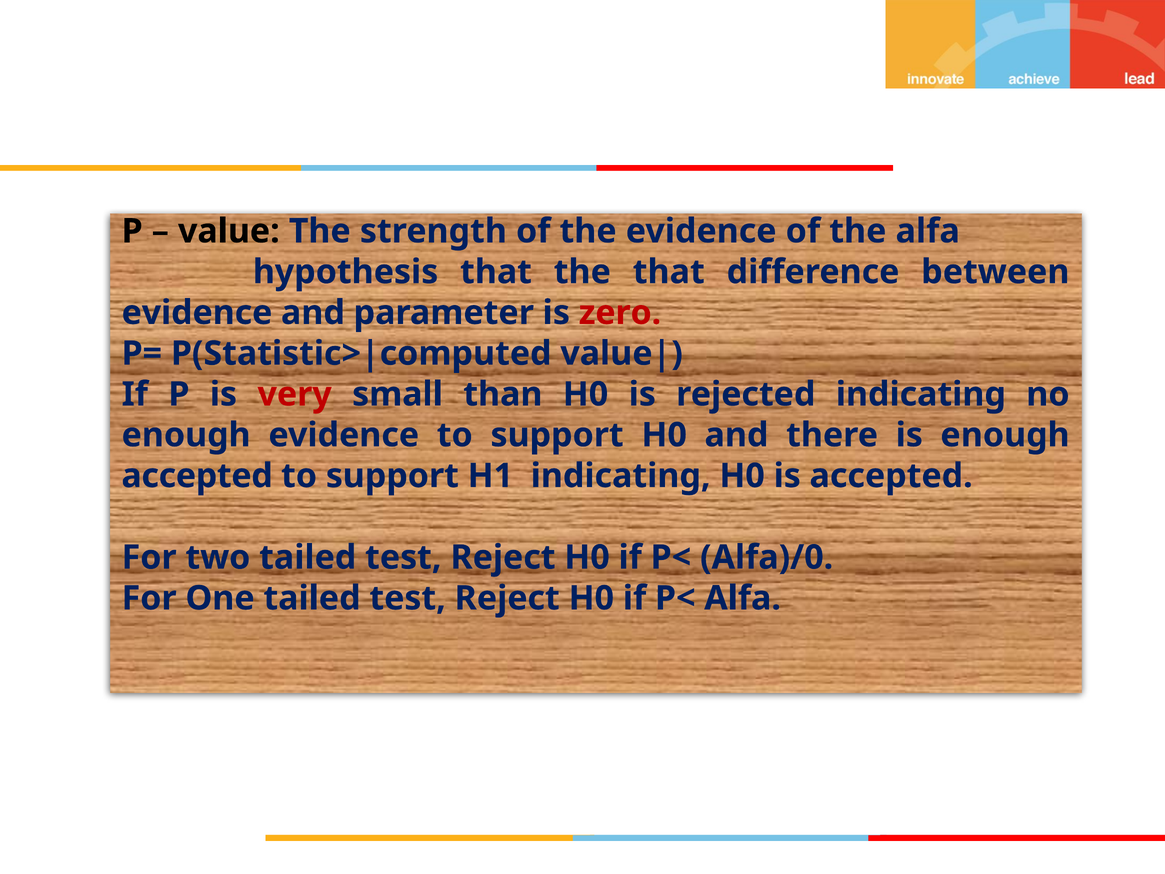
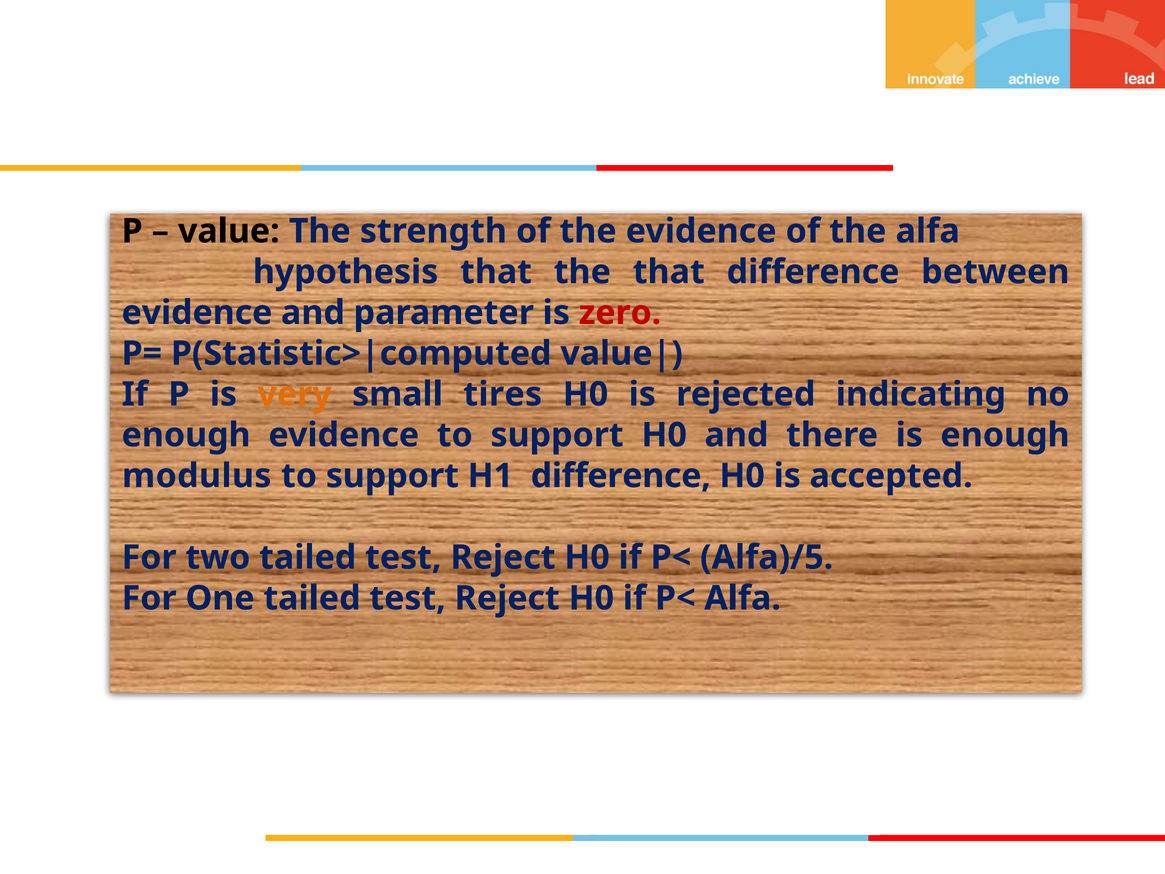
very colour: red -> orange (295, 394)
than: than -> tires (503, 394)
accepted: accepted -> modulus (197, 476)
H1 indicating: indicating -> difference (621, 476)
Alfa)/0: Alfa)/0 -> Alfa)/5 (767, 557)
